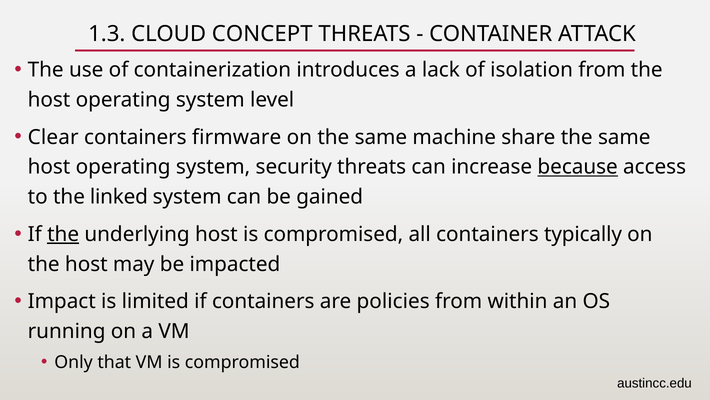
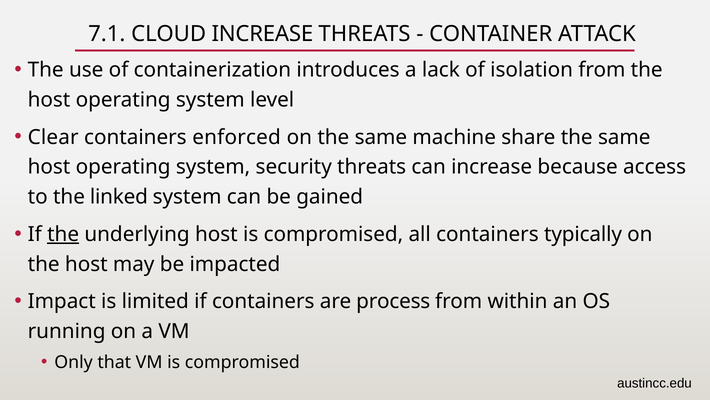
1.3: 1.3 -> 7.1 (107, 34)
CLOUD CONCEPT: CONCEPT -> INCREASE (262, 34)
firmware: firmware -> enforced (237, 137)
because underline: present -> none (578, 167)
policies: policies -> process (393, 301)
